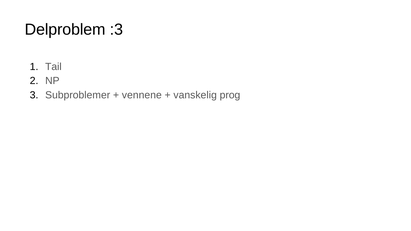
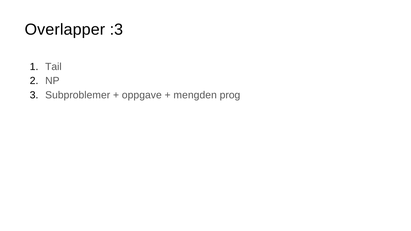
Delproblem: Delproblem -> Overlapper (65, 30)
vennene: vennene -> oppgave (142, 95)
vanskelig: vanskelig -> mengden (195, 95)
